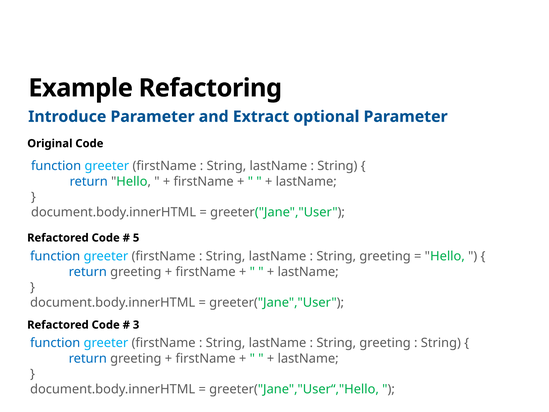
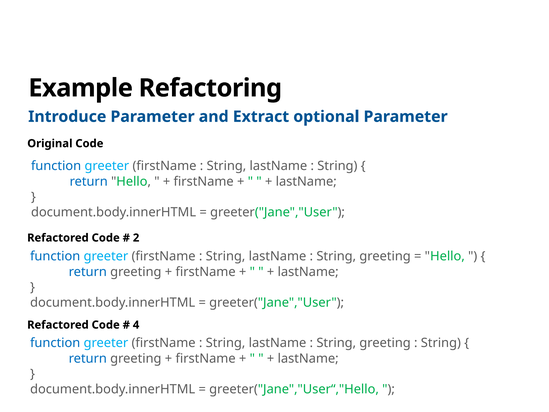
5: 5 -> 2 (136, 238)
3: 3 -> 4 (136, 325)
